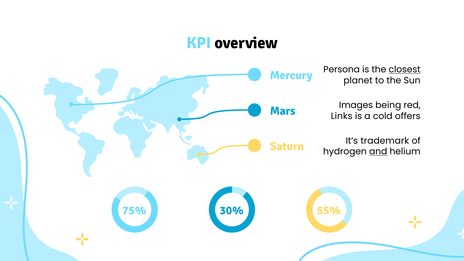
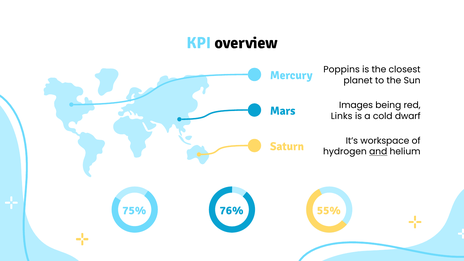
Persona: Persona -> Poppins (342, 70)
closest underline: present -> none (405, 70)
offers: offers -> dwarf (408, 116)
trademark: trademark -> workspace (385, 141)
30%: 30% -> 76% (232, 210)
